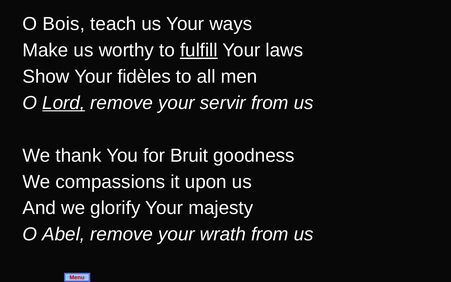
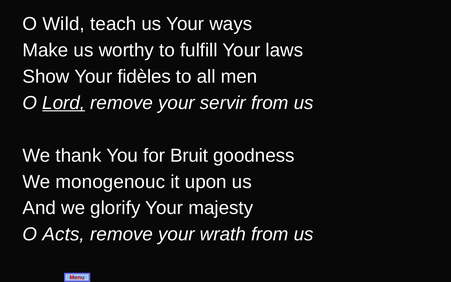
Bois: Bois -> Wild (64, 24)
fulfill underline: present -> none (199, 50)
compassions: compassions -> monogenouc (110, 182)
Abel: Abel -> Acts (64, 234)
